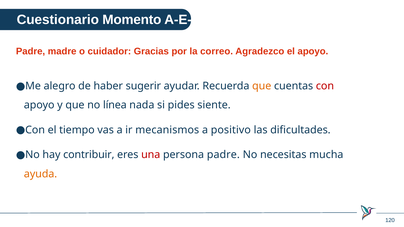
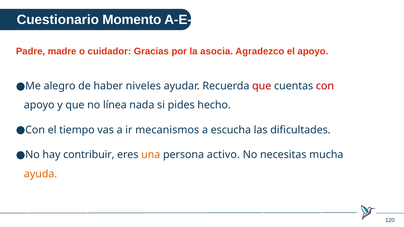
correo: correo -> asocia (217, 51)
sugerir: sugerir -> niveles (143, 86)
que colour: orange -> red (262, 86)
siente: siente -> hecho (214, 105)
positivo: positivo -> escucha (231, 130)
una colour: red -> orange (151, 155)
persona padre: padre -> activo (223, 155)
